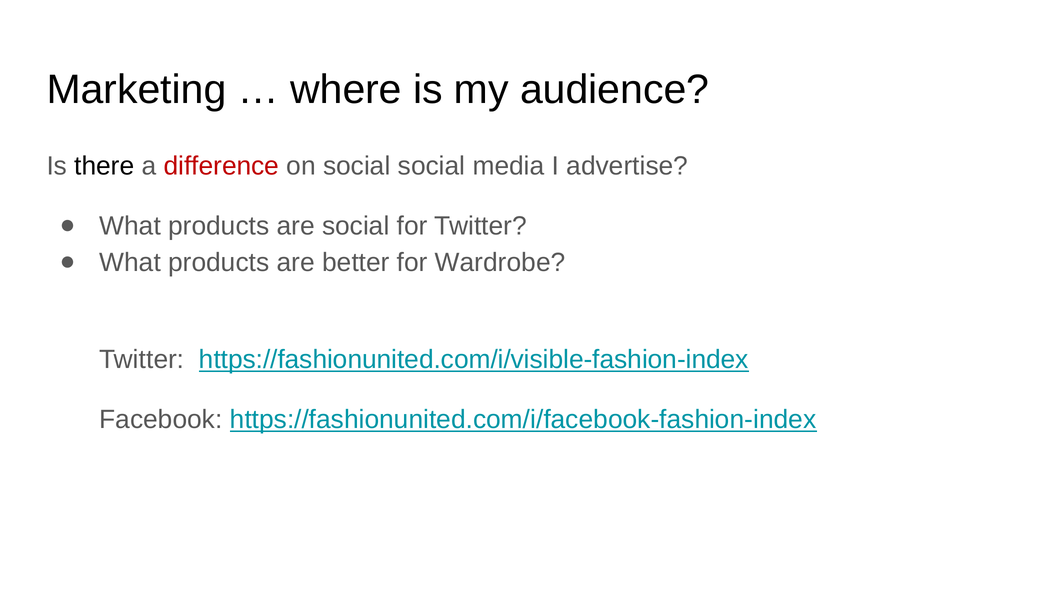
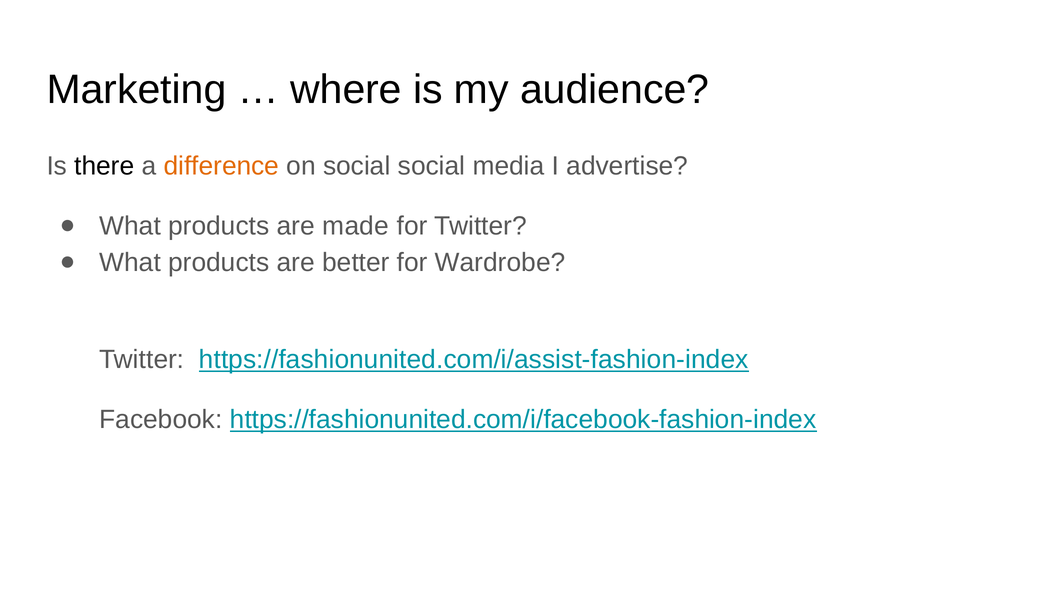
difference colour: red -> orange (221, 166)
are social: social -> made (356, 226)
https://fashionunited.com/i/visible-fashion-index: https://fashionunited.com/i/visible-fashion-index -> https://fashionunited.com/i/assist-fashion-index (474, 360)
